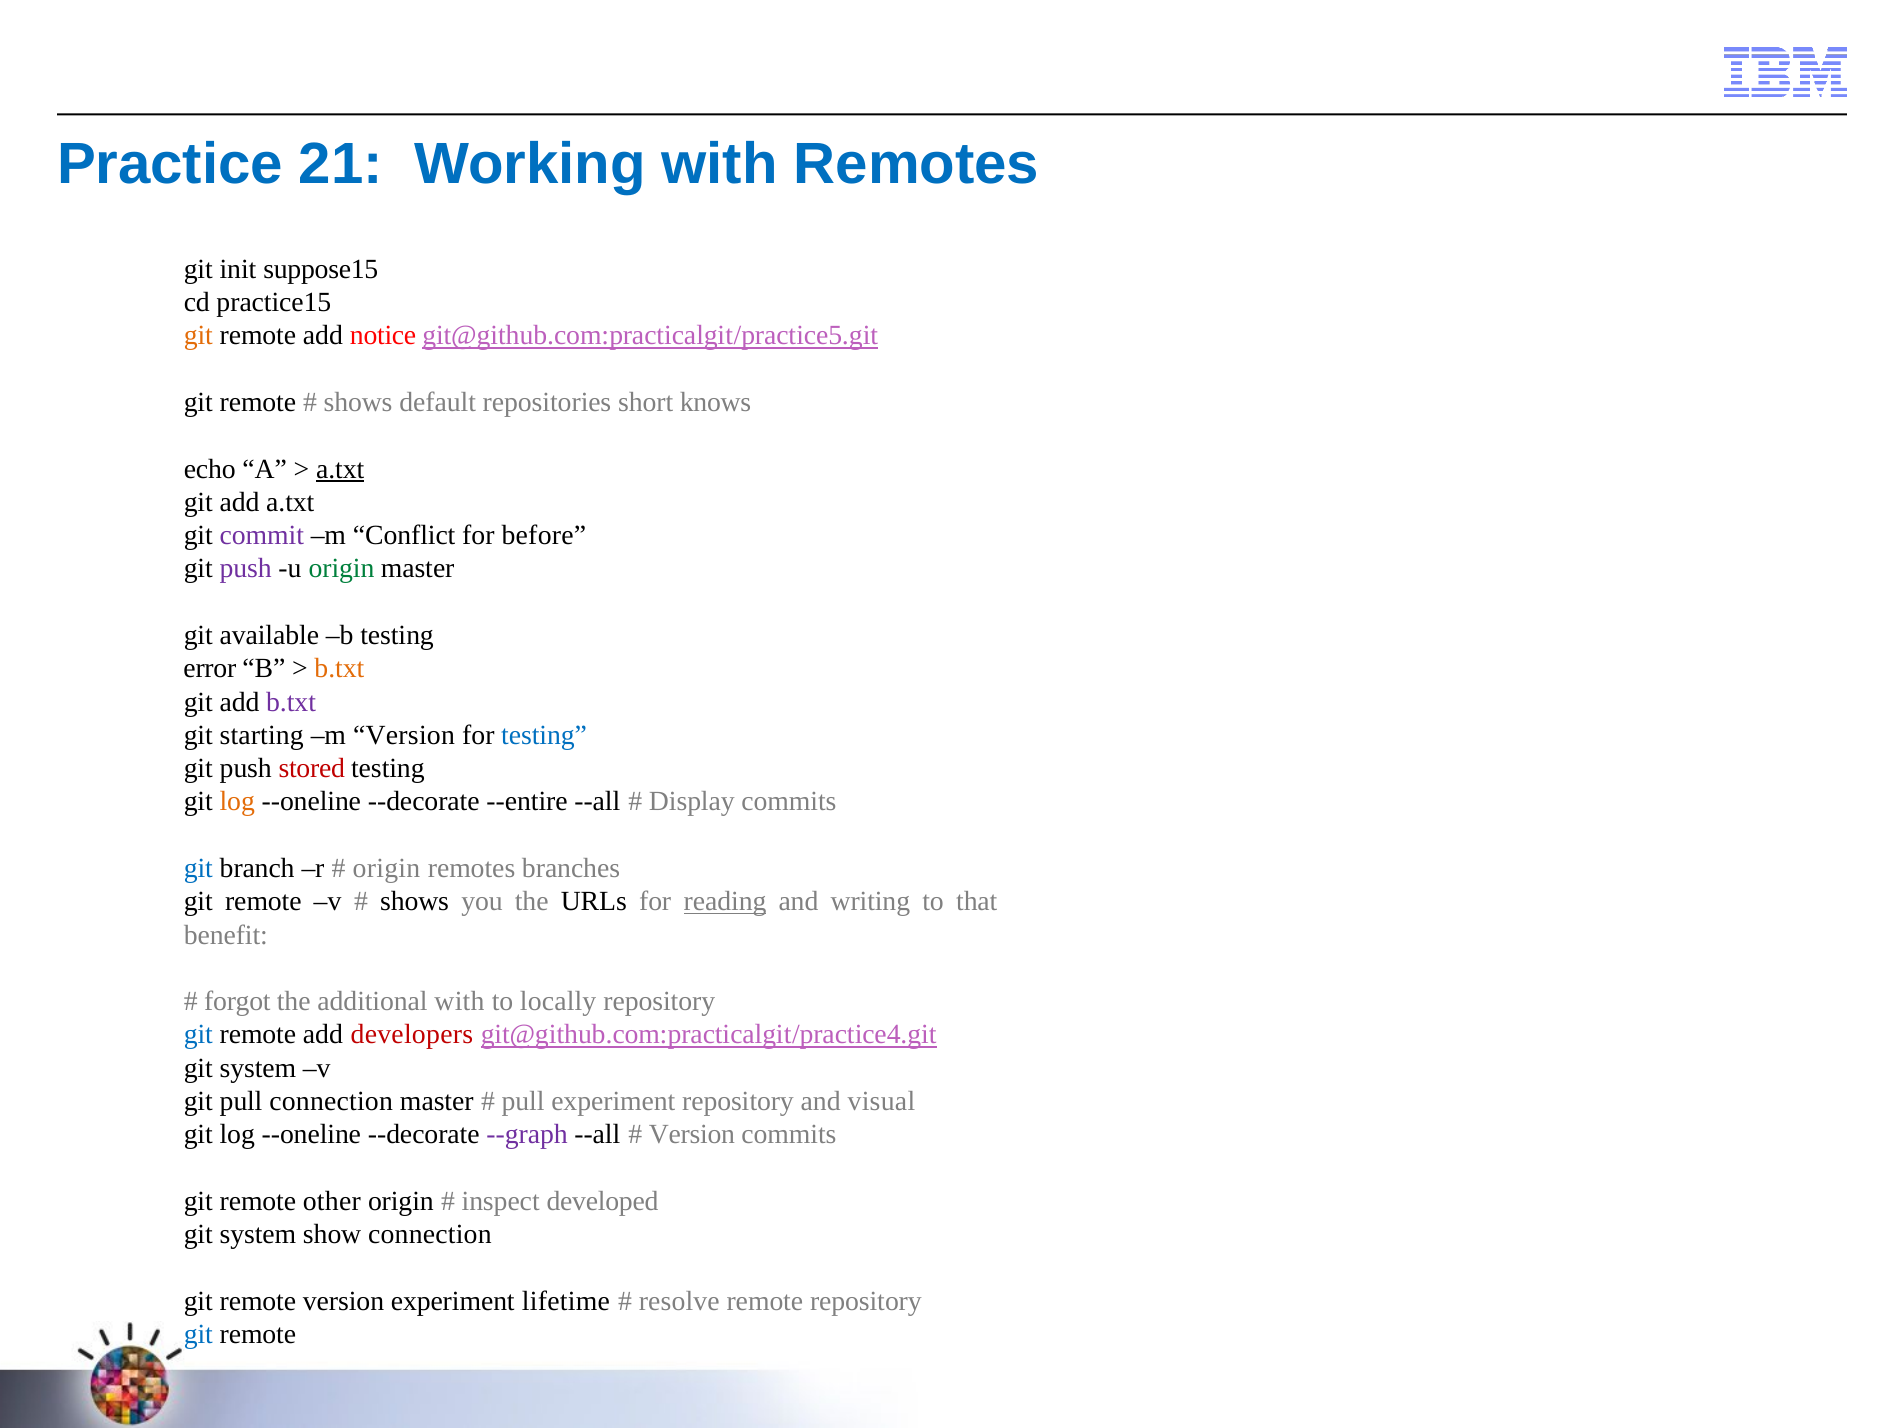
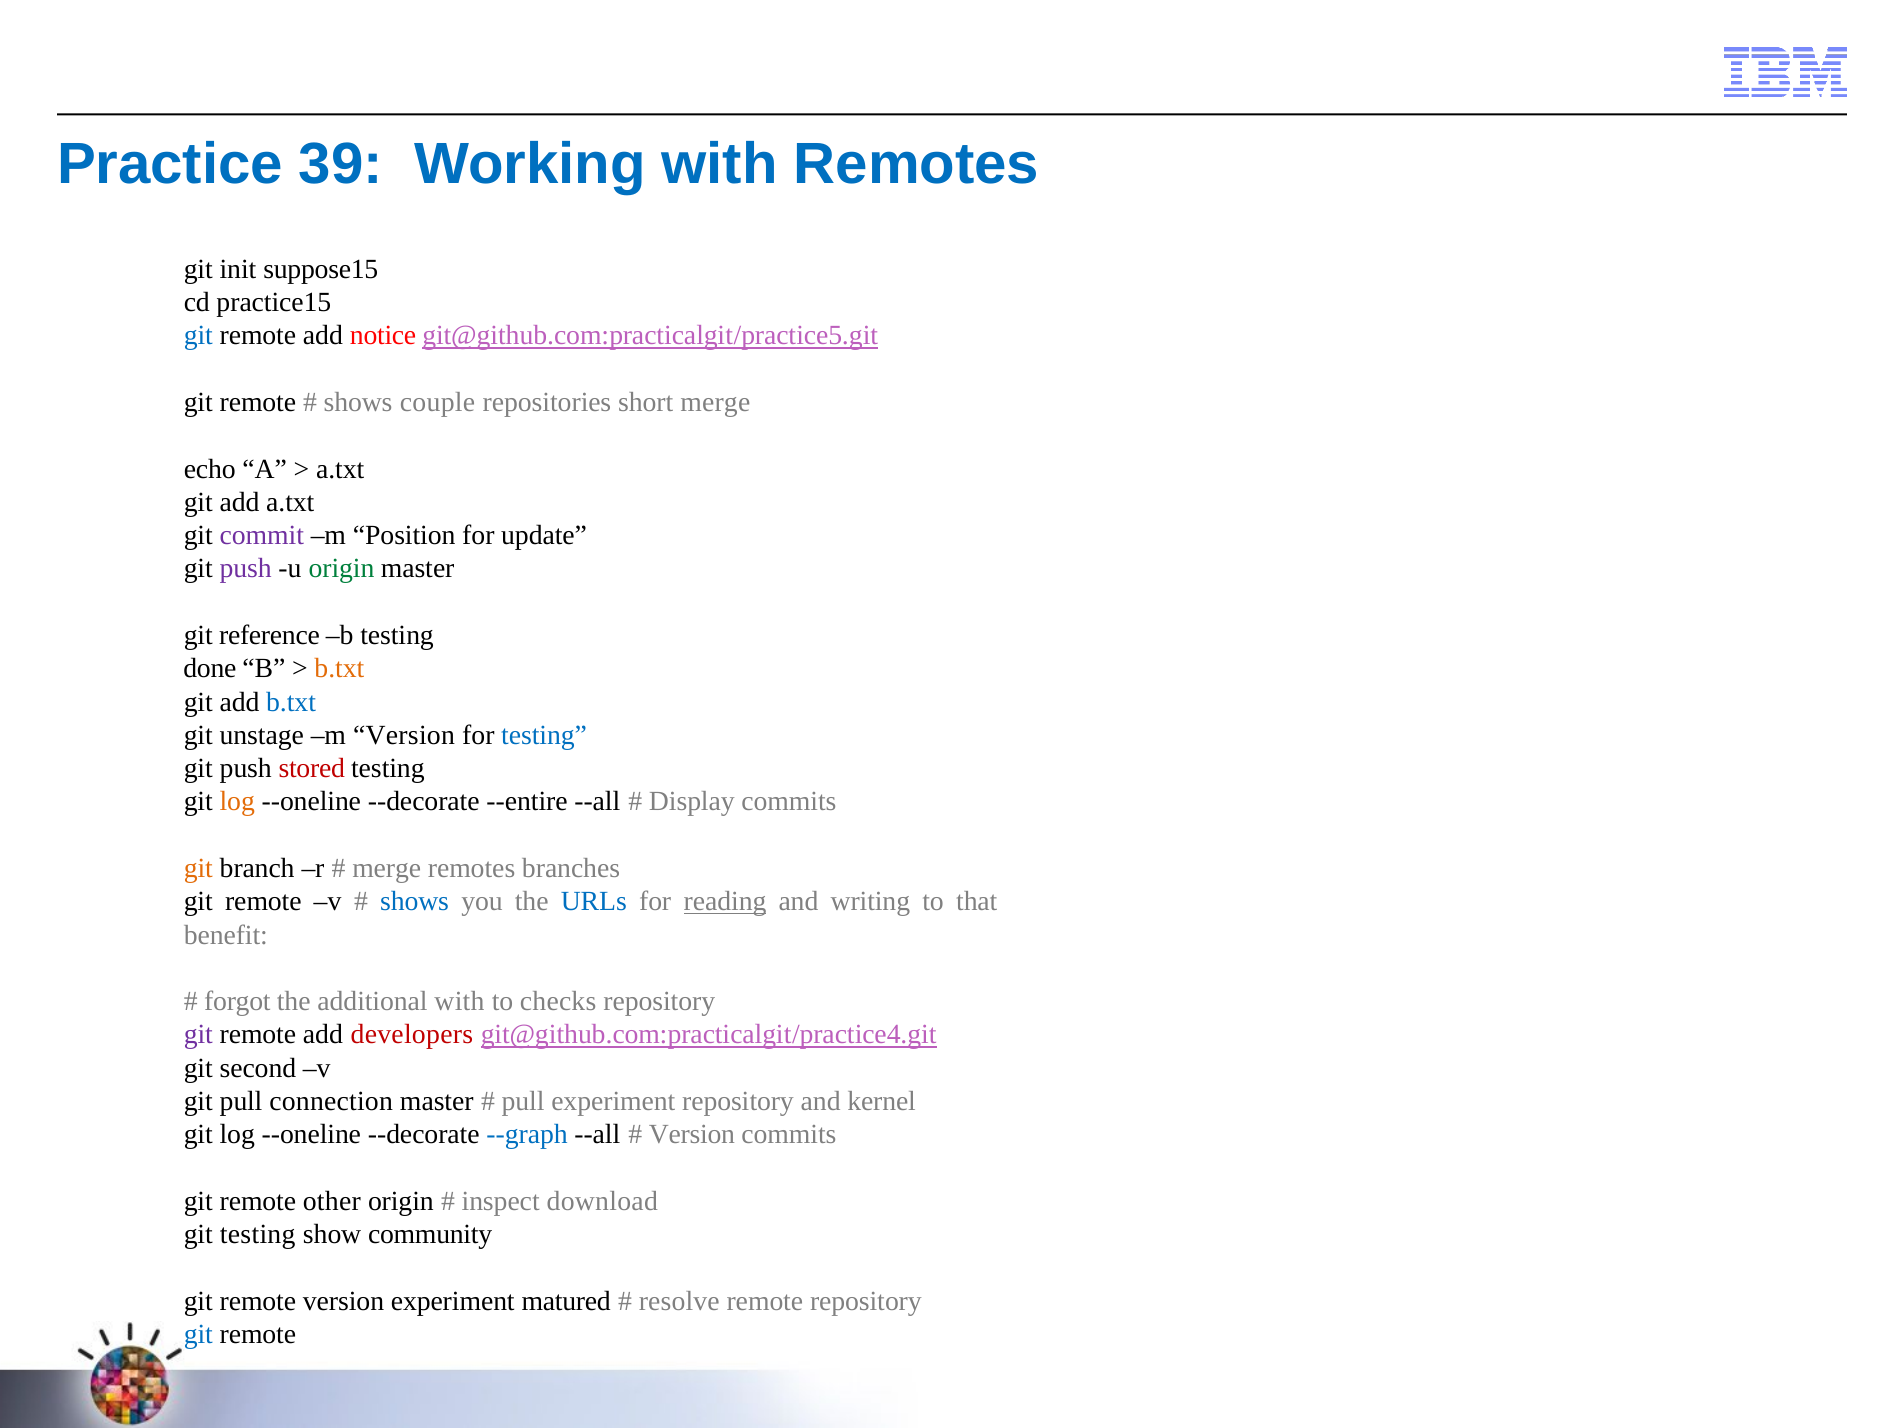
21: 21 -> 39 (341, 164)
git colour: orange -> blue (198, 336)
default: default -> couple (438, 402)
short knows: knows -> merge (715, 402)
a.txt underline: present -> none (340, 469)
Conflict: Conflict -> Position (404, 536)
before: before -> update (544, 536)
available: available -> reference (269, 635)
error: error -> done (210, 669)
b.txt colour: purple -> blue (291, 702)
starting: starting -> unstage (262, 735)
git colour: blue -> orange (198, 868)
origin: origin -> merge (387, 868)
shows colour: black -> blue (415, 902)
URLs colour: black -> blue (594, 902)
locally: locally -> checks (558, 1001)
git colour: blue -> purple (198, 1035)
system: system -> second (258, 1068)
visual: visual -> kernel (882, 1101)
--graph colour: purple -> blue (527, 1135)
developed: developed -> download (602, 1201)
system: system -> testing (258, 1234)
show connection: connection -> community (430, 1234)
lifetime: lifetime -> matured (566, 1301)
